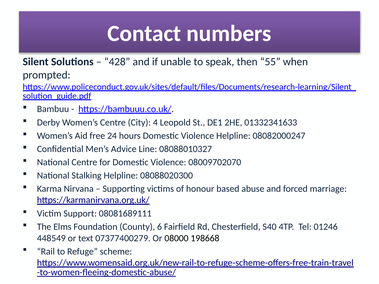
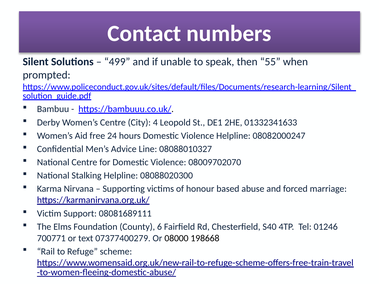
428: 428 -> 499 (117, 62)
448549: 448549 -> 700771 (51, 238)
